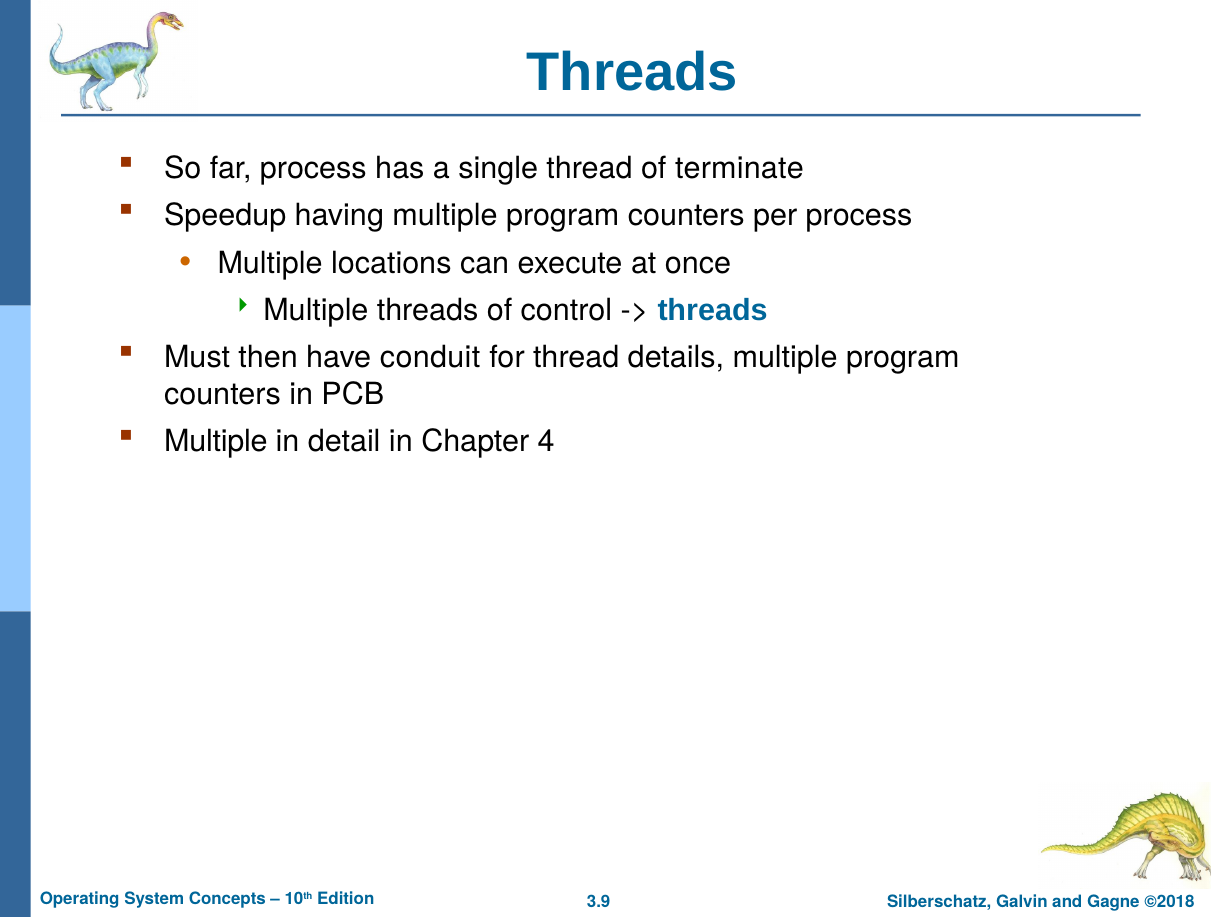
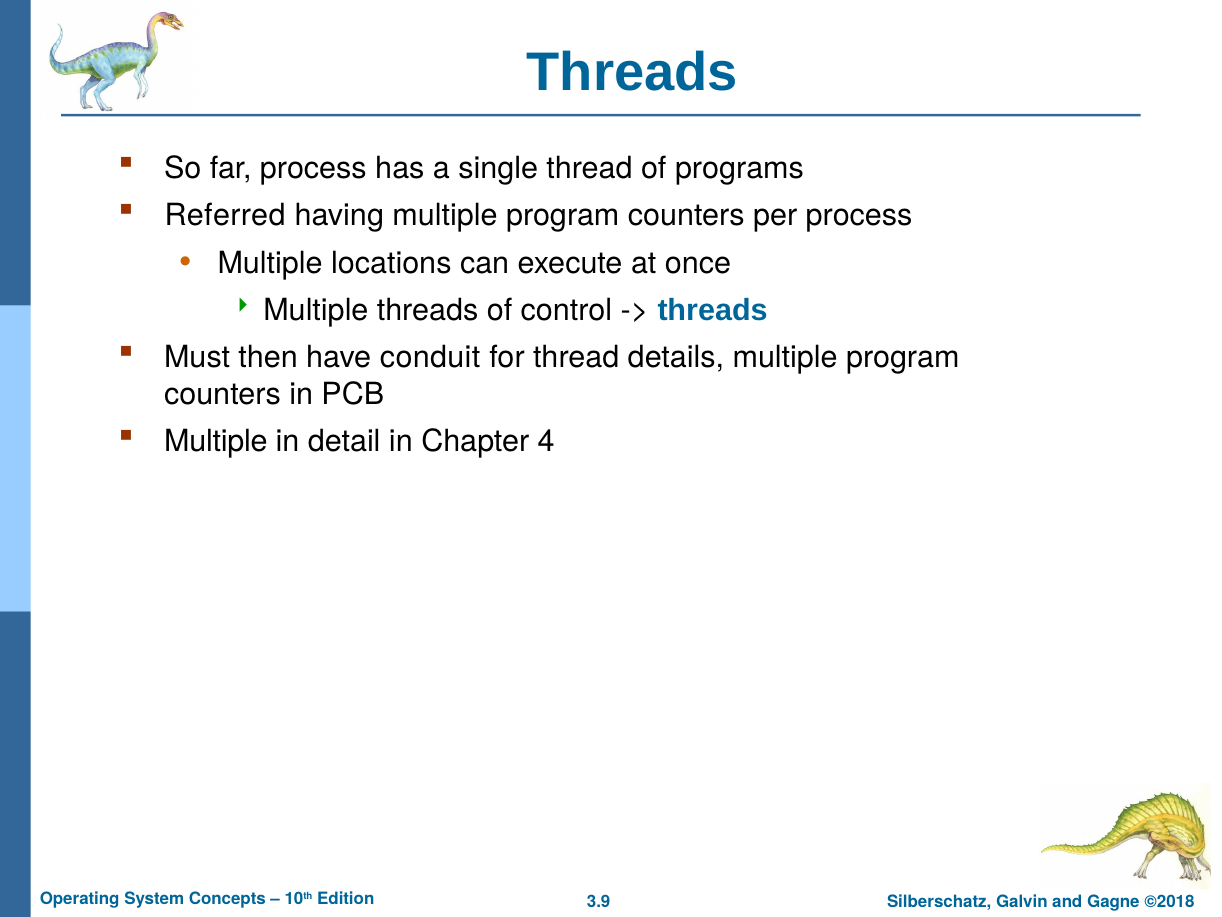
terminate: terminate -> programs (739, 168)
Speedup: Speedup -> Referred (225, 215)
